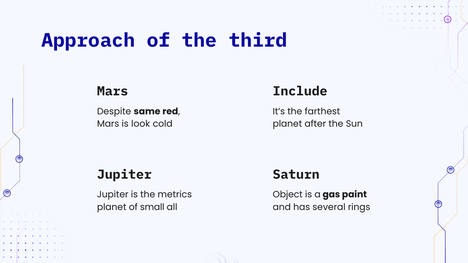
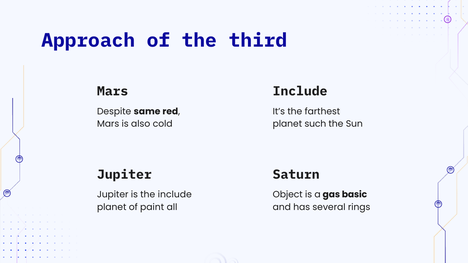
look: look -> also (141, 124)
after: after -> such (315, 124)
the metrics: metrics -> include (175, 195)
paint: paint -> basic (355, 195)
small: small -> paint (152, 207)
